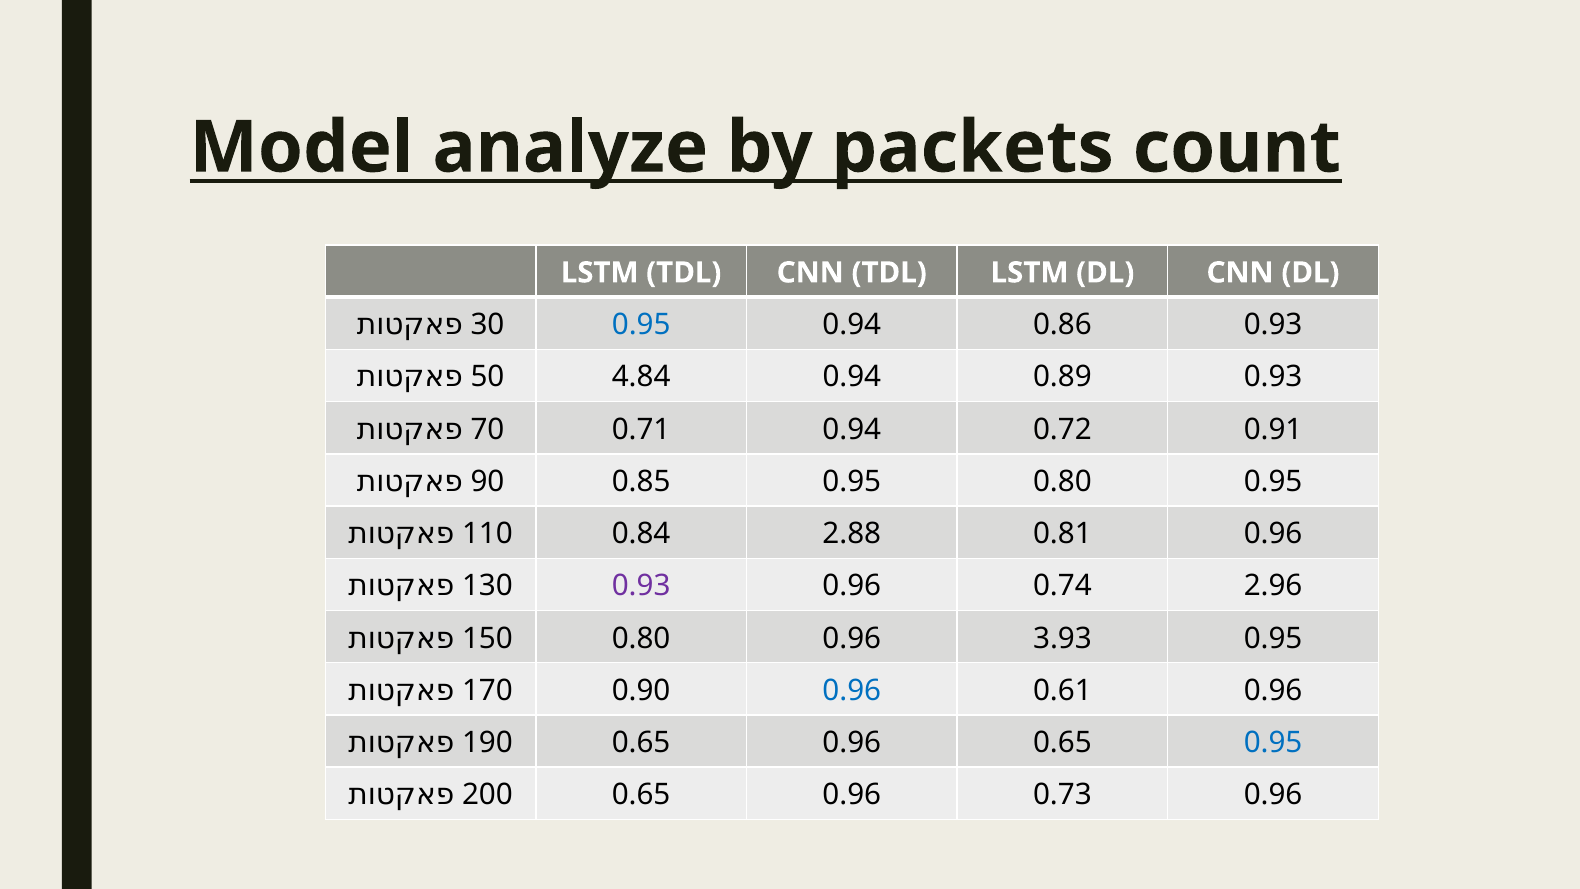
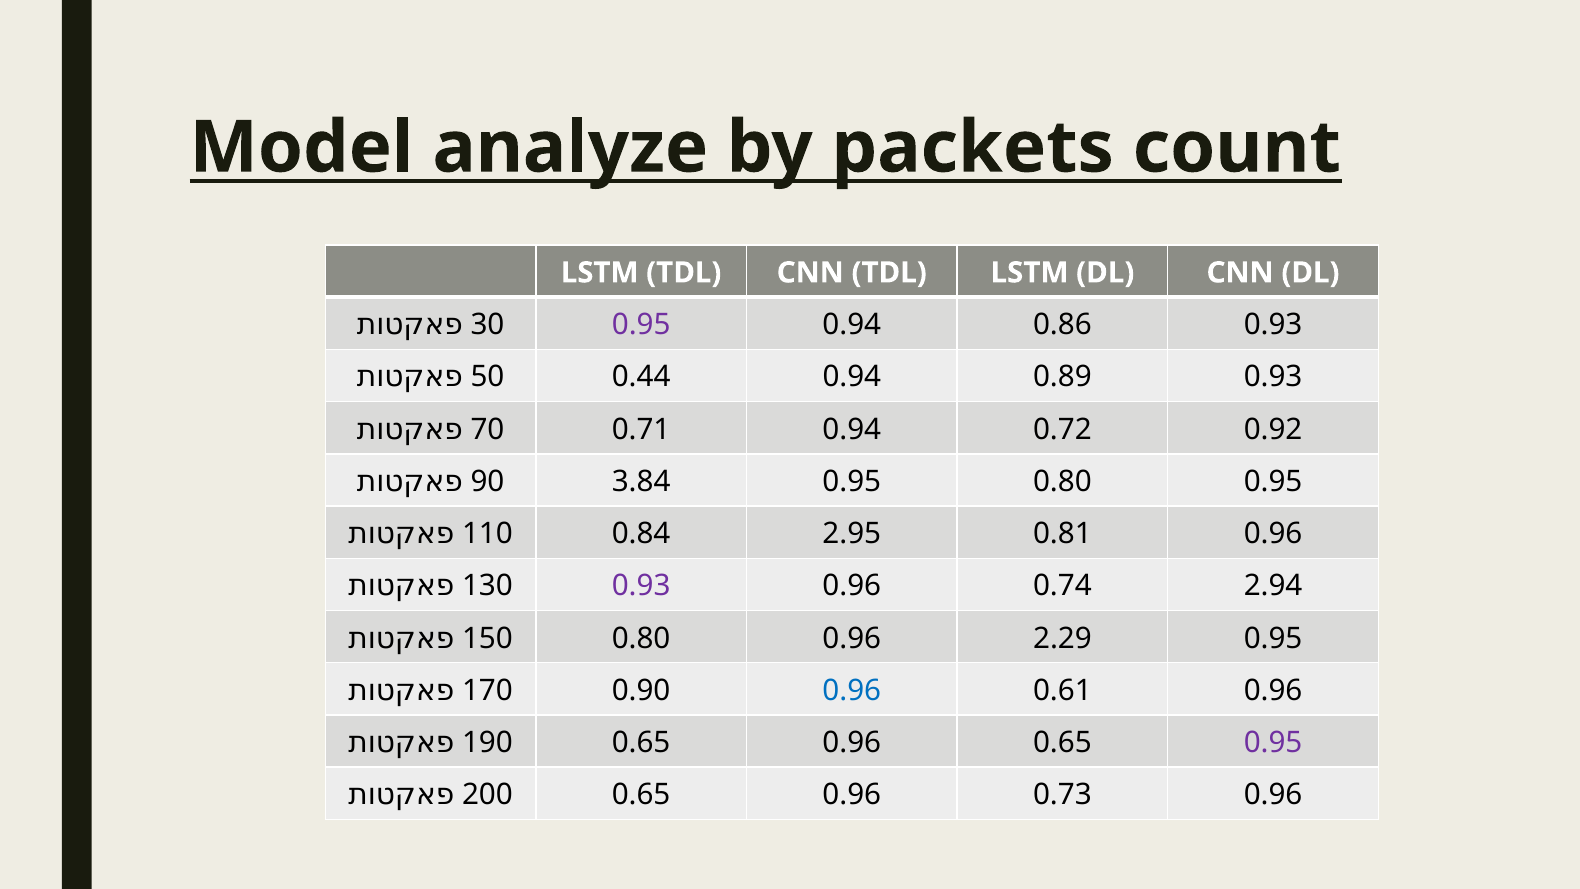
0.95 colour: blue -> purple (641, 325)
4.84: 4.84 -> 0.44 (641, 377)
0.91: 0.91 -> 0.92 (1273, 429)
0.85: 0.85 -> 3.84 (641, 481)
2.88: 2.88 -> 2.95 (852, 534)
2.96: 2.96 -> 2.94 (1273, 586)
3.93: 3.93 -> 2.29 (1062, 638)
0.95 colour: blue -> purple (1273, 742)
